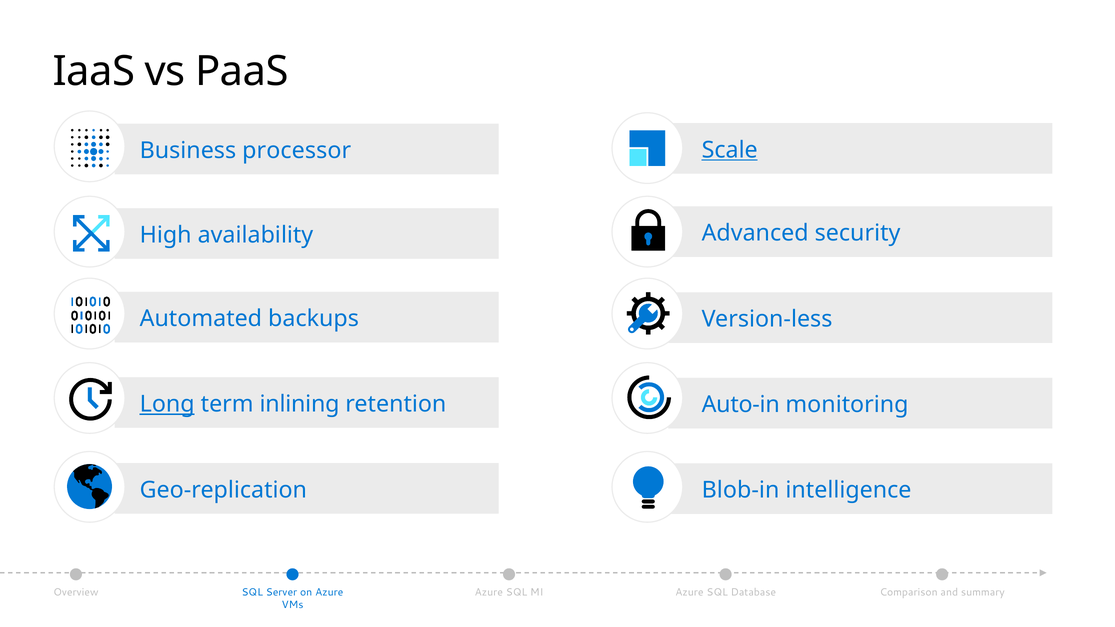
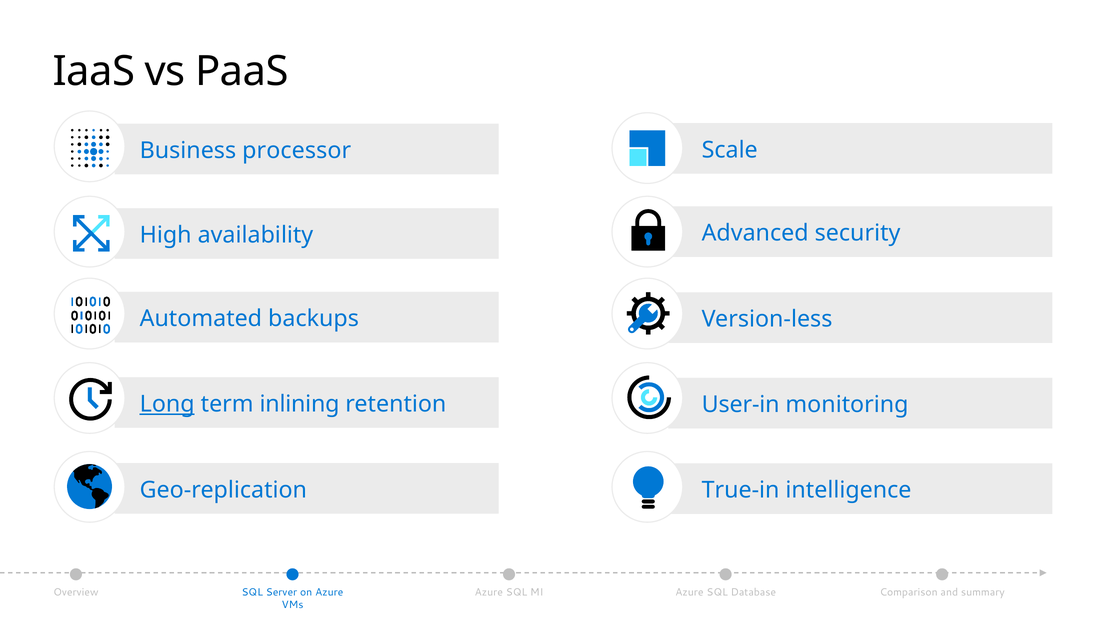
Scale underline: present -> none (730, 150)
Auto-in: Auto-in -> User-in (741, 405)
Blob-in: Blob-in -> True-in (741, 490)
